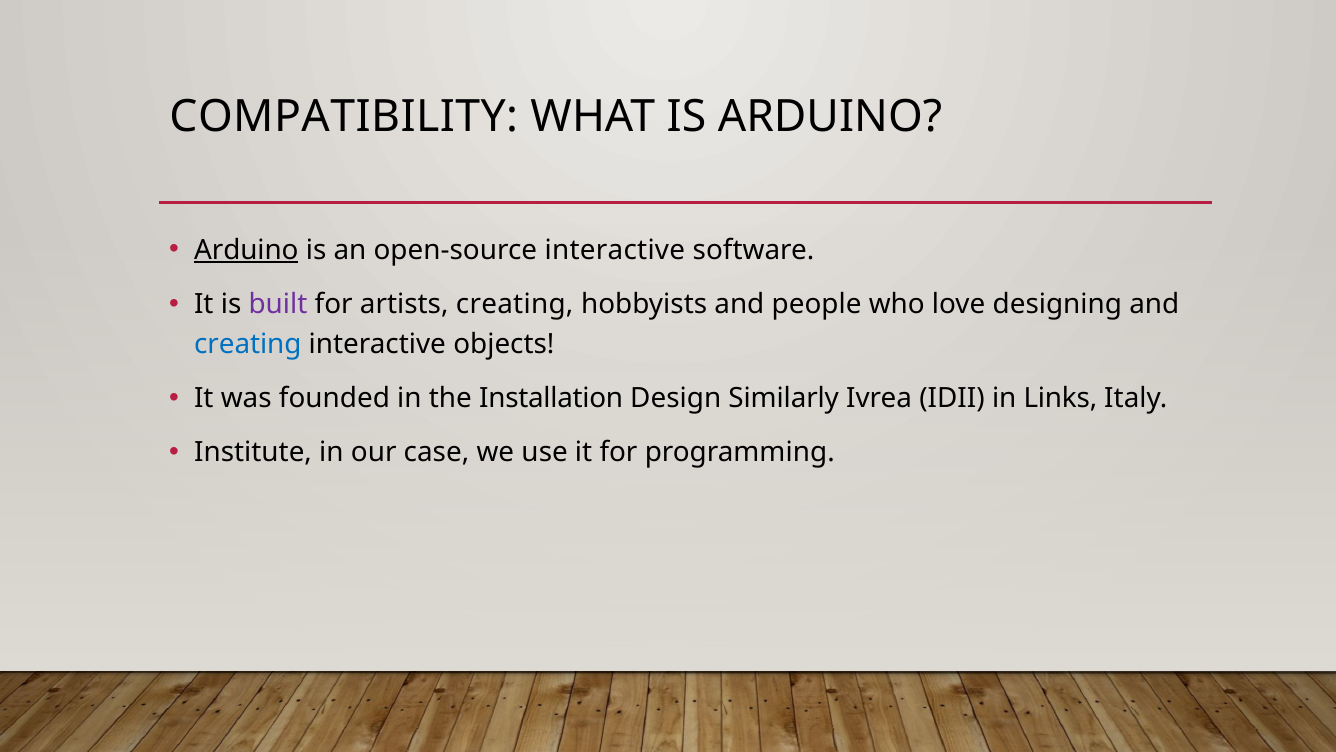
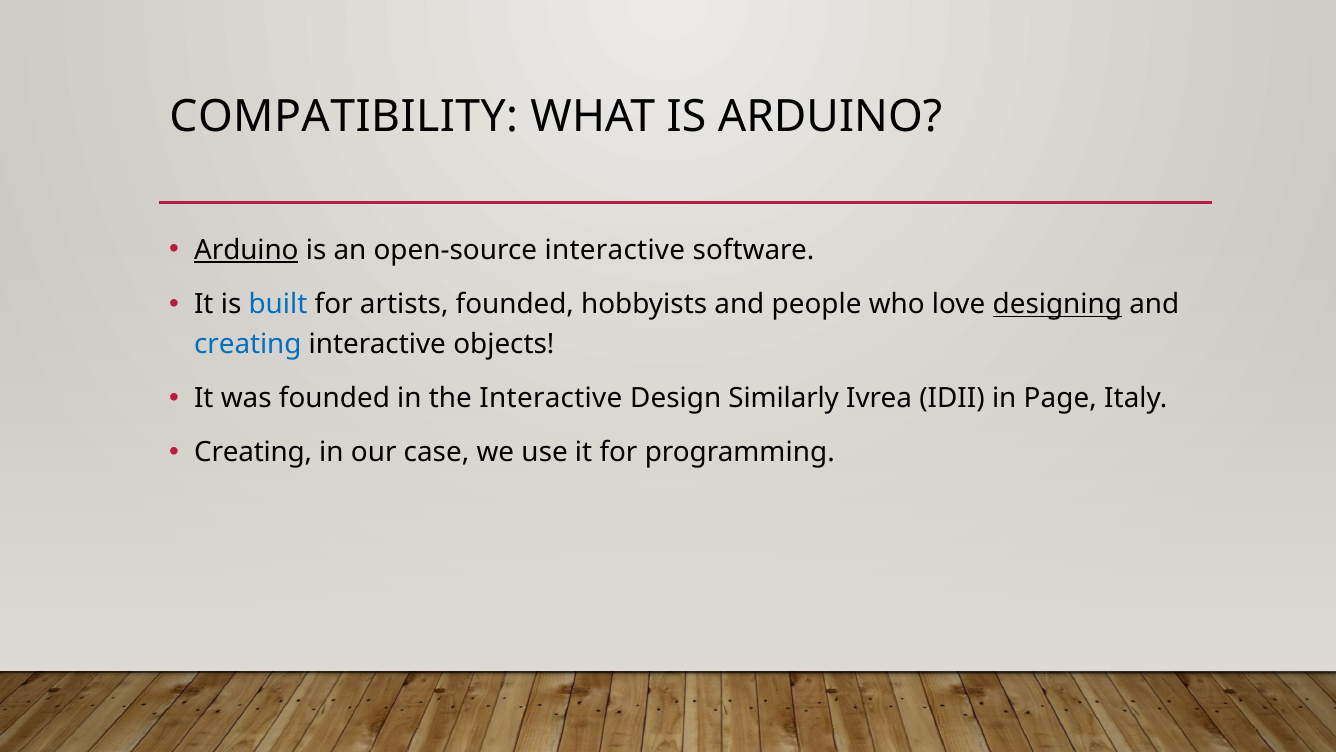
built colour: purple -> blue (278, 304)
artists creating: creating -> founded (515, 304)
designing underline: none -> present (1057, 304)
the Installation: Installation -> Interactive (551, 398)
Links: Links -> Page (1060, 398)
Institute: Institute -> Creating (253, 452)
